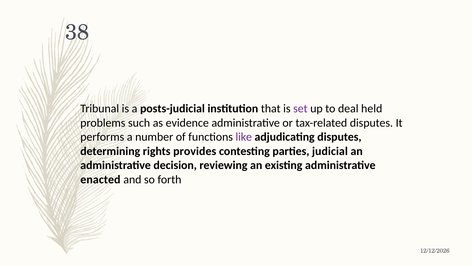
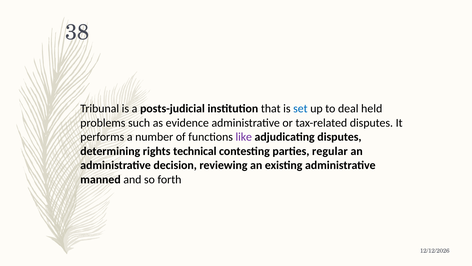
set colour: purple -> blue (300, 108)
provides: provides -> technical (195, 151)
judicial: judicial -> regular (330, 151)
enacted: enacted -> manned (101, 179)
